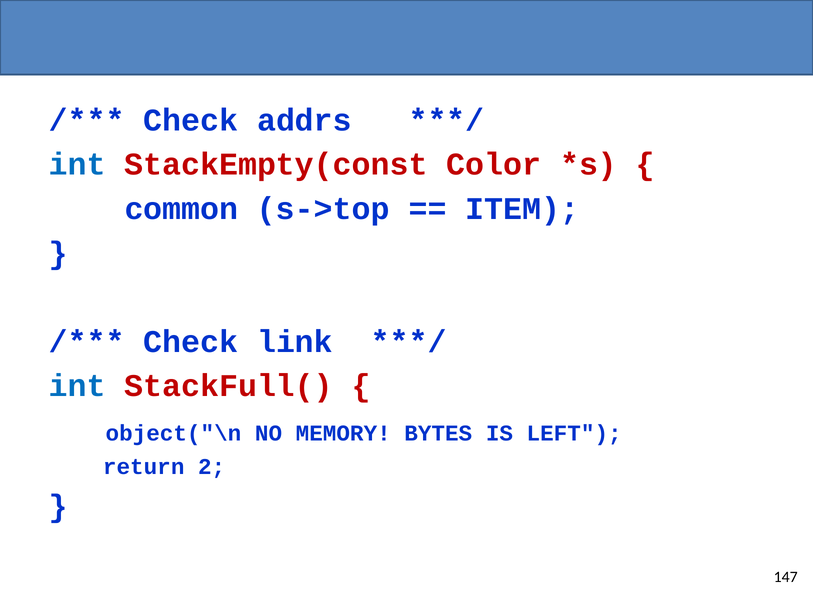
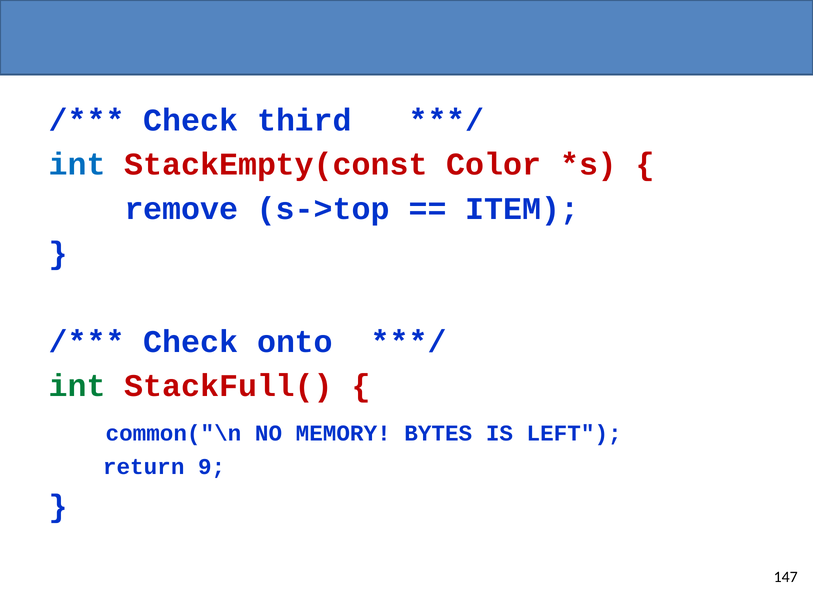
addrs: addrs -> third (304, 120)
common: common -> remove (181, 209)
link: link -> onto (295, 342)
int colour: blue -> green (77, 386)
object("\n: object("\n -> common("\n (173, 433)
2: 2 -> 9 (212, 467)
